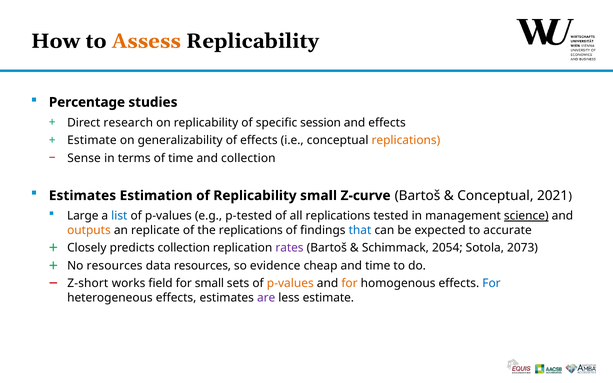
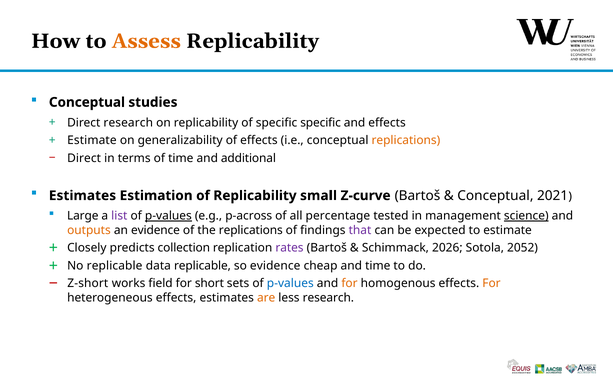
Percentage: Percentage -> Conceptual (87, 102)
specific session: session -> specific (321, 123)
Sense: Sense -> Direct (84, 158)
and collection: collection -> additional (248, 158)
list colour: blue -> purple (119, 216)
p-values underline: none -> present (168, 216)
p-tested: p-tested -> p-across (249, 216)
all replications: replications -> percentage (338, 216)
an replicate: replicate -> evidence (155, 230)
that colour: blue -> purple (360, 230)
to accurate: accurate -> estimate (508, 230)
2054: 2054 -> 2026 (447, 248)
2073: 2073 -> 2052 (522, 248)
No resources: resources -> replicable (115, 266)
data resources: resources -> replicable (202, 266)
for small: small -> short (209, 284)
p-values colour: orange -> blue (290, 284)
For colour: blue -> orange (491, 284)
are colour: purple -> orange (266, 298)
less estimate: estimate -> research (328, 298)
